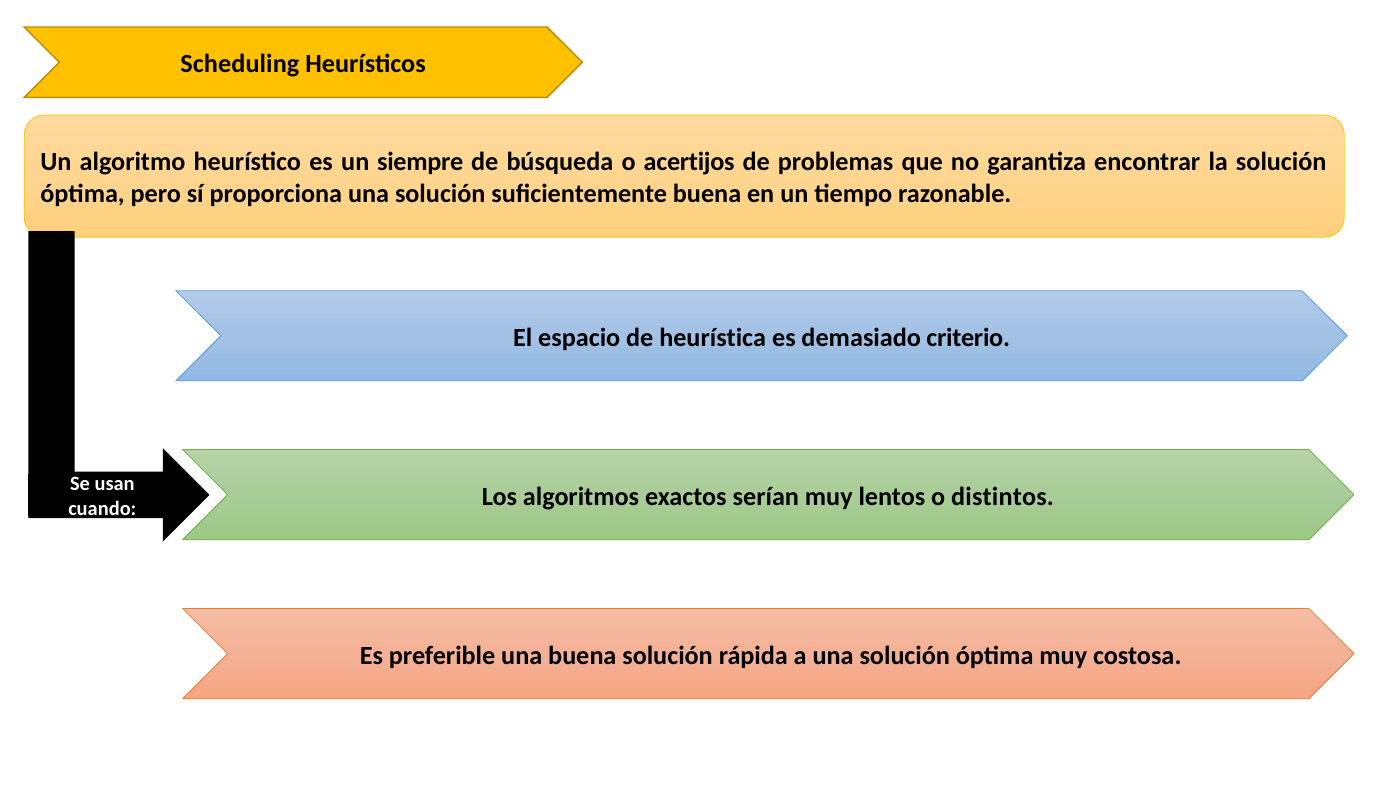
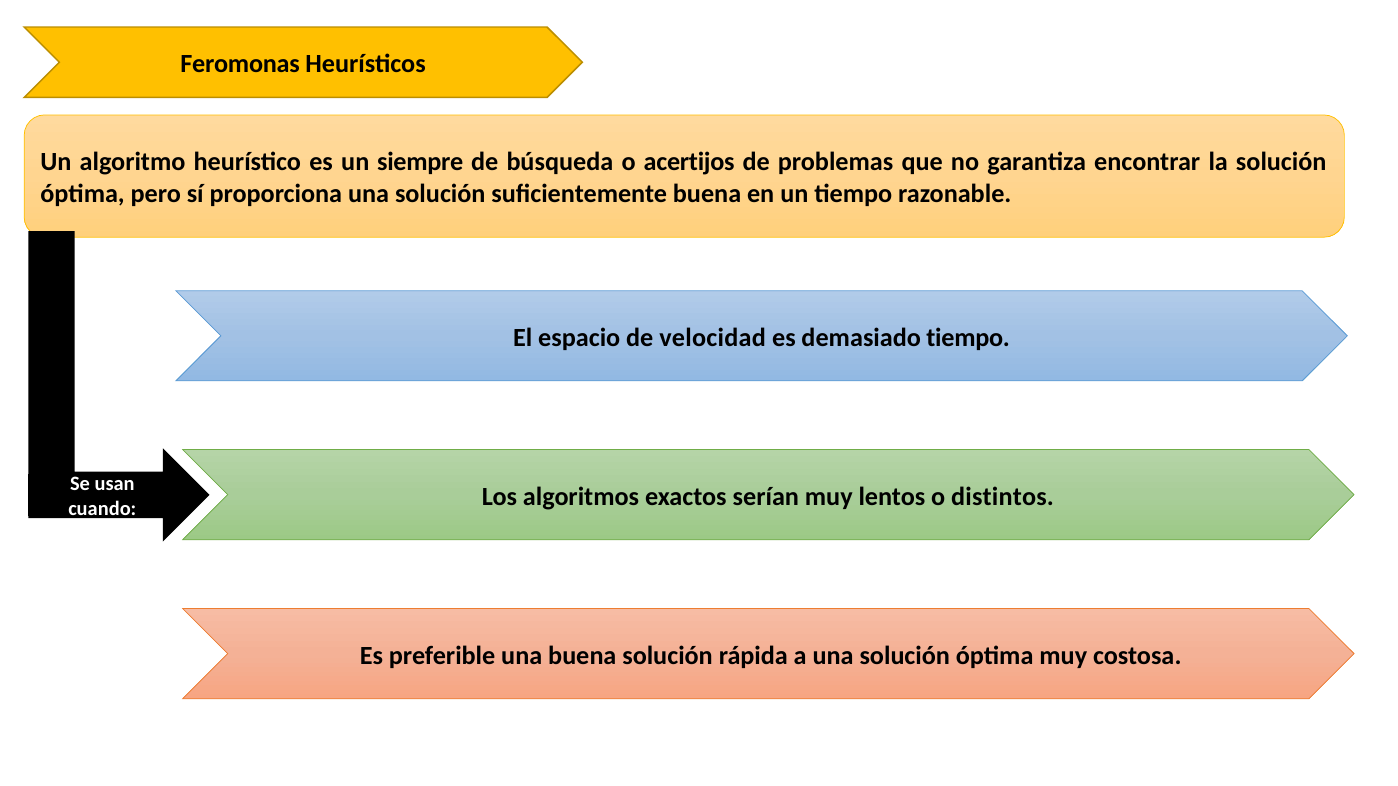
Scheduling: Scheduling -> Feromonas (240, 64)
heurística: heurística -> velocidad (713, 338)
demasiado criterio: criterio -> tiempo (968, 338)
